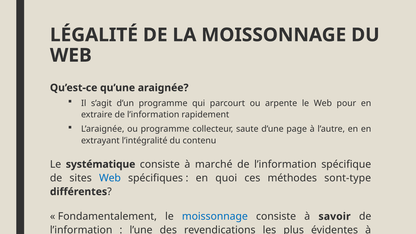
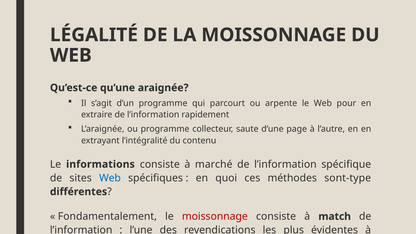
systématique: systématique -> informations (100, 164)
moissonnage colour: blue -> red (215, 216)
savoir: savoir -> match (335, 216)
